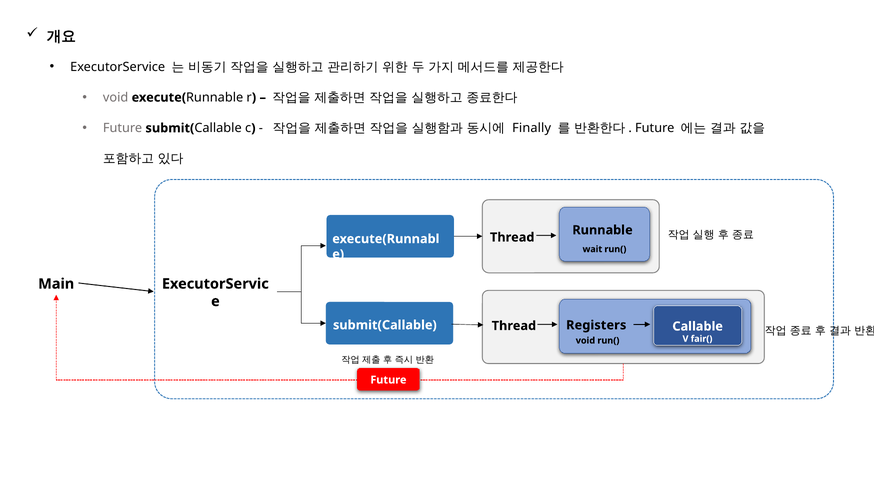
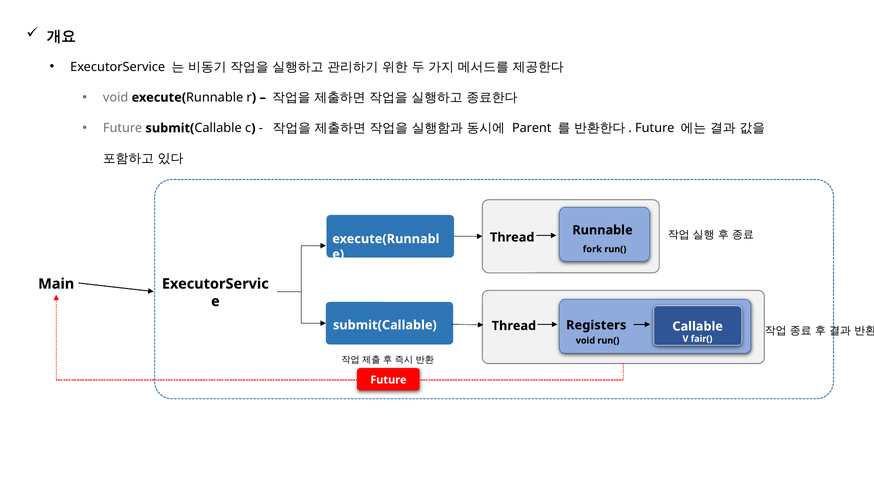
Finally: Finally -> Parent (532, 128)
wait: wait -> fork (592, 249)
